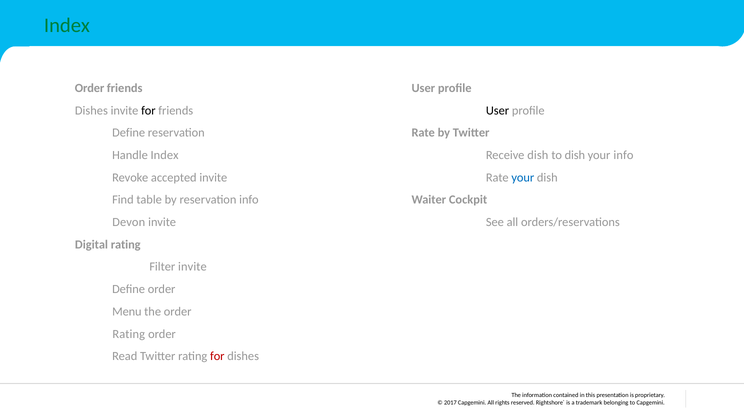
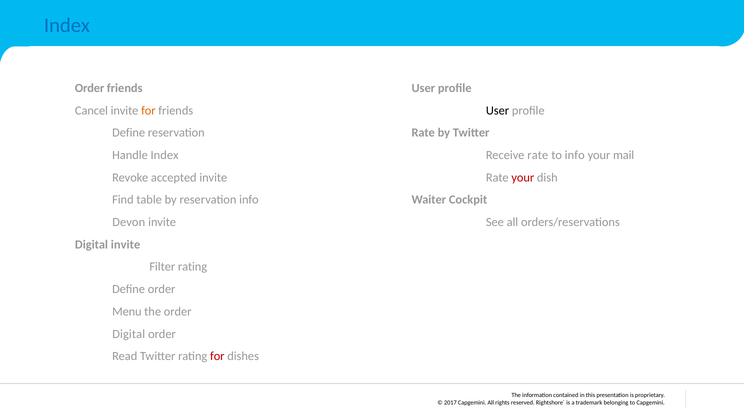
Index colour: green -> blue (67, 25)
Dishes: Dishes -> Cancel (91, 110)
for colour: black -> orange (148, 110)
Receive dish: dish -> rate (538, 155)
to dish: dish -> info (575, 155)
your info: info -> mail (624, 155)
your colour: blue -> red (523, 177)
Digital rating: rating -> invite (126, 244)
Filter invite: invite -> rating (193, 267)
Rating: Rating -> Digital (129, 334)
